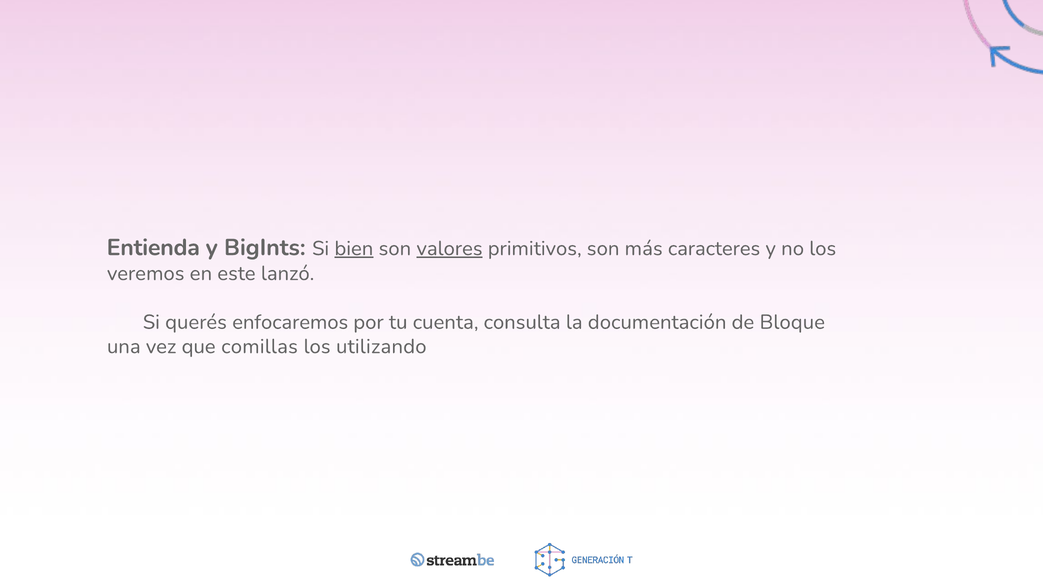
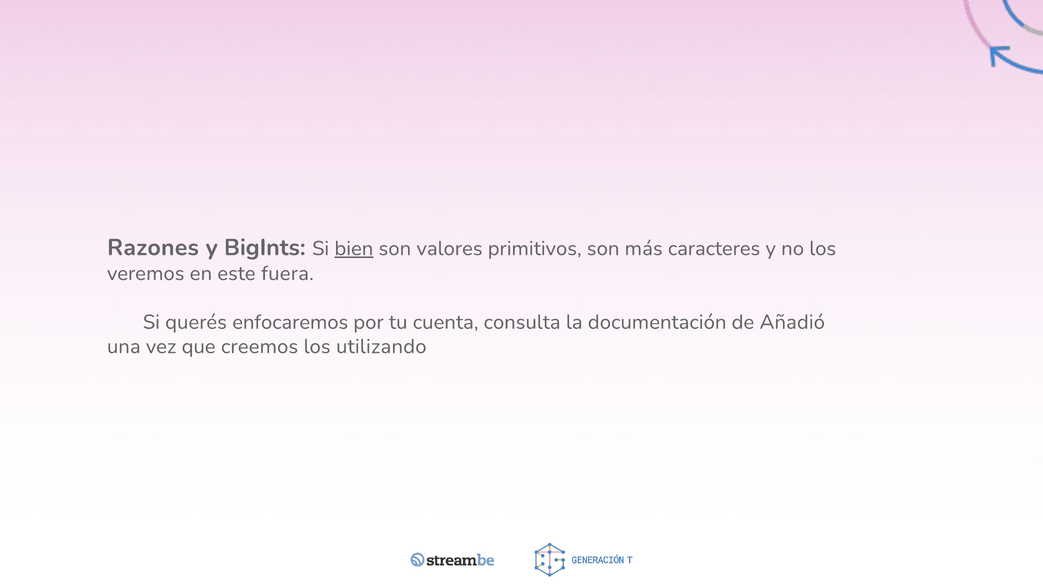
Entienda: Entienda -> Razones (153, 247)
valores underline: present -> none (450, 248)
lanzó: lanzó -> fuera (287, 273)
Bloque: Bloque -> Añadió (792, 322)
comillas: comillas -> creemos (260, 346)
